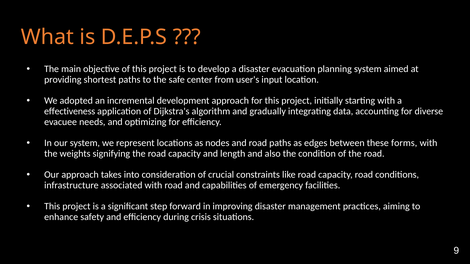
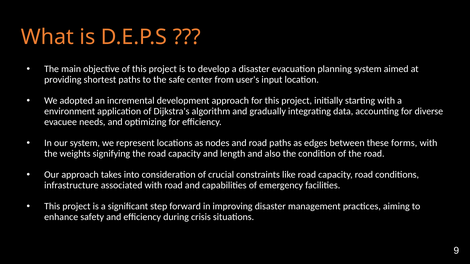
effectiveness: effectiveness -> environment (70, 111)
